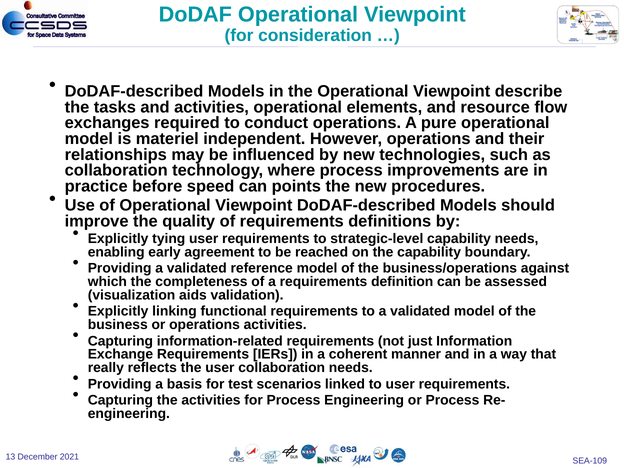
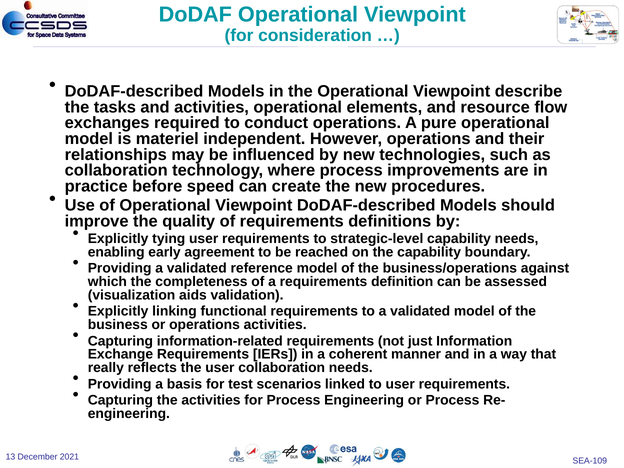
points: points -> create (296, 186)
